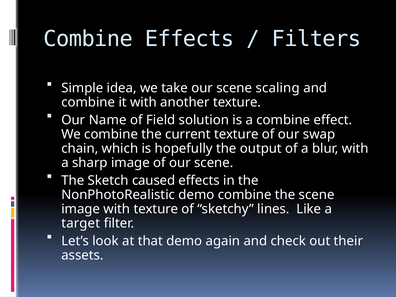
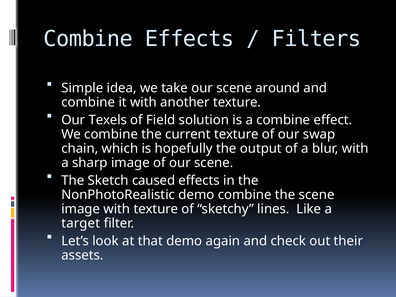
scaling: scaling -> around (278, 88)
Name: Name -> Texels (108, 120)
